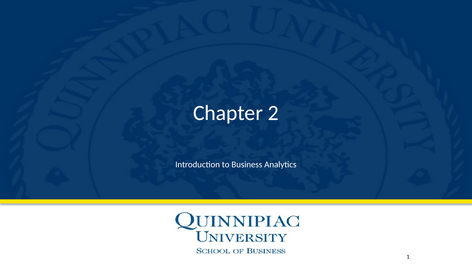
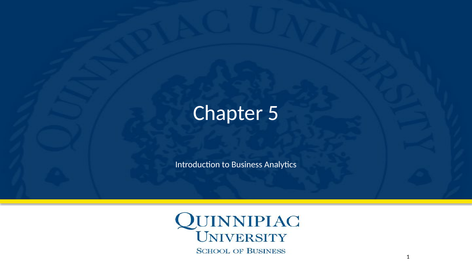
2: 2 -> 5 (273, 113)
